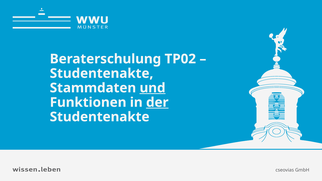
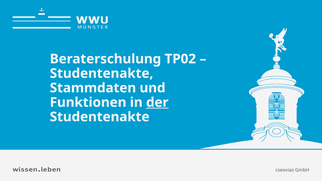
und underline: present -> none (153, 88)
